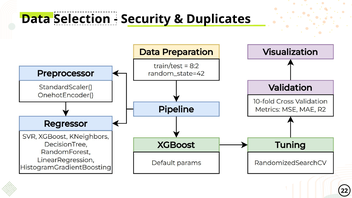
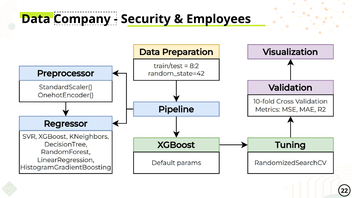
Selection: Selection -> Company (82, 19)
Duplicates: Duplicates -> Employees (219, 19)
